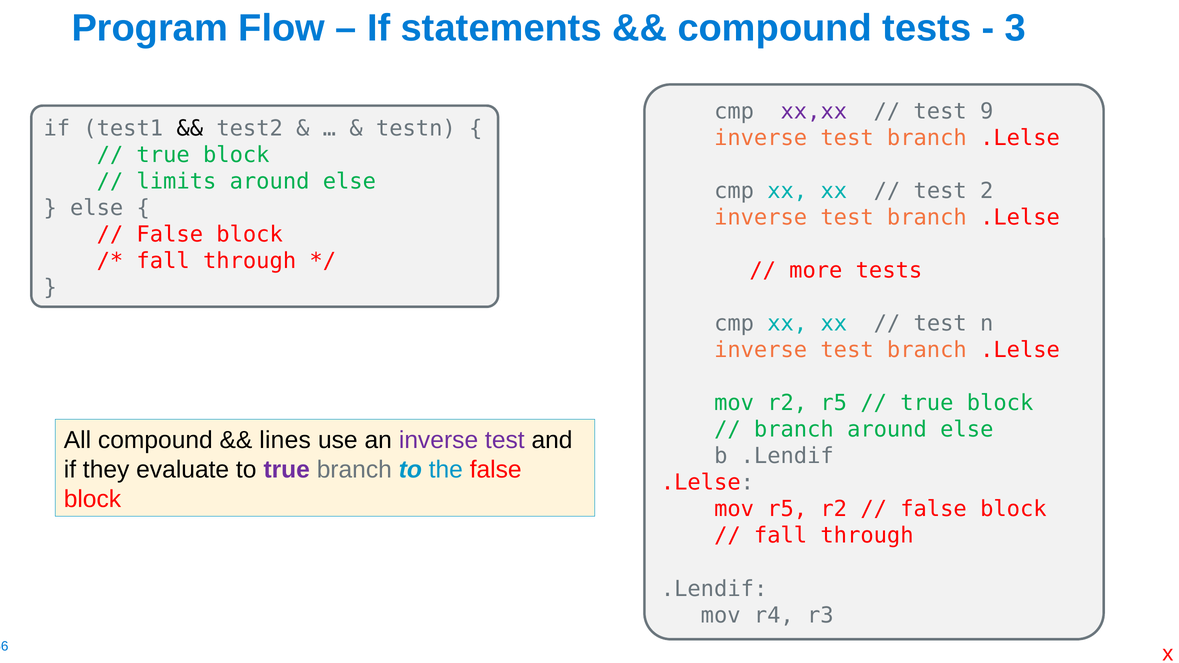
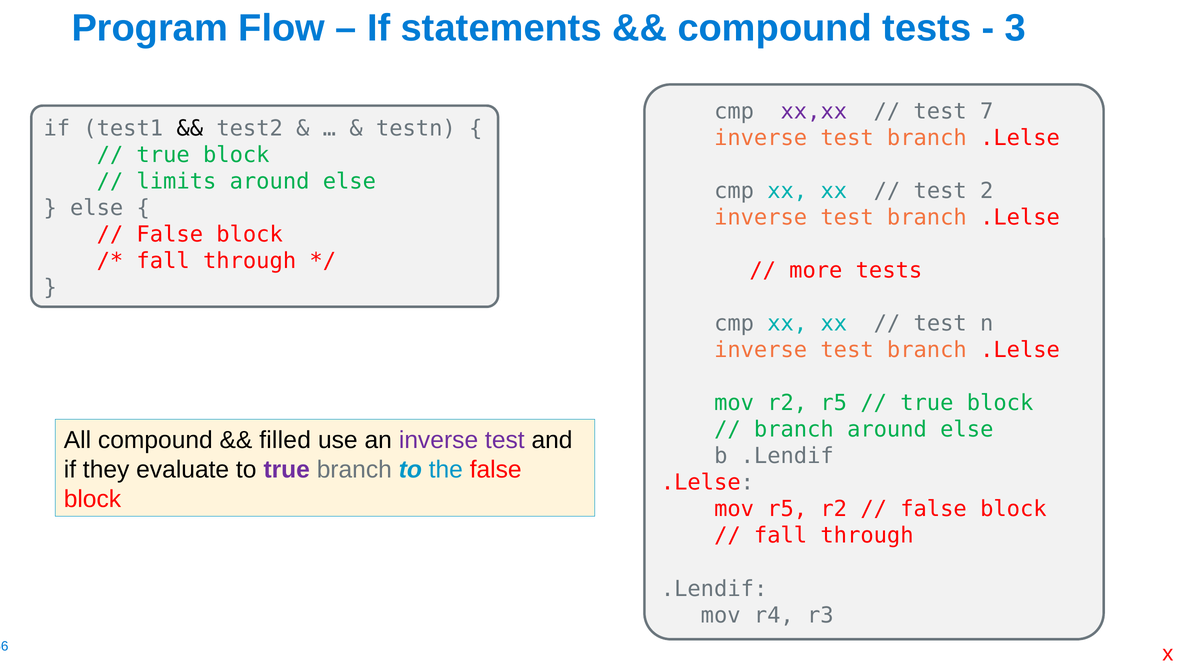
9: 9 -> 7 (987, 111)
lines: lines -> filled (285, 440)
